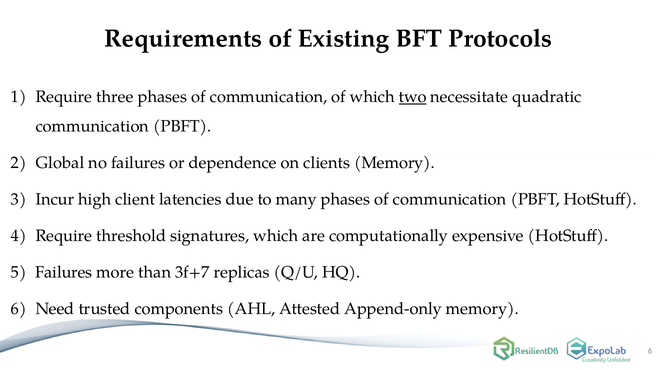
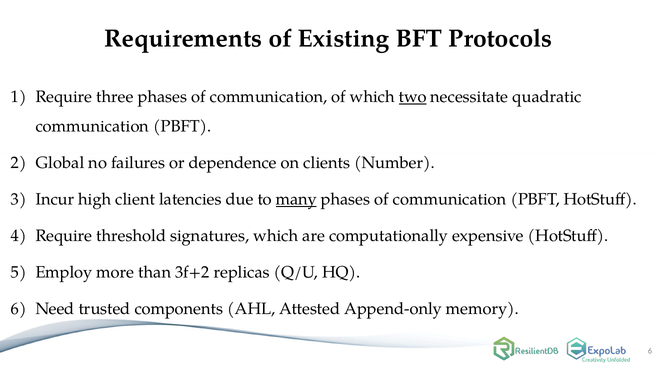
clients Memory: Memory -> Number (394, 163)
many underline: none -> present (296, 199)
Failures: Failures -> Employ (64, 272)
3f+7: 3f+7 -> 3f+2 (192, 272)
